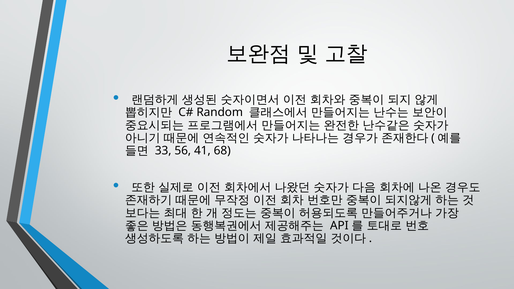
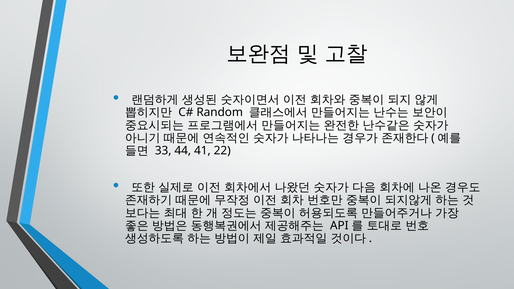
56: 56 -> 44 (183, 151)
68: 68 -> 22 (222, 151)
